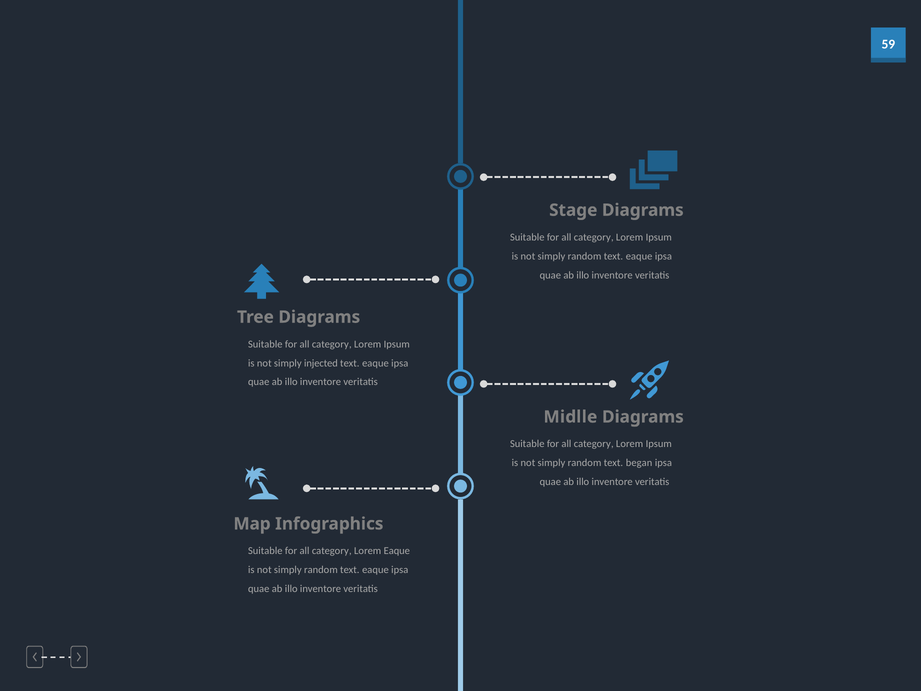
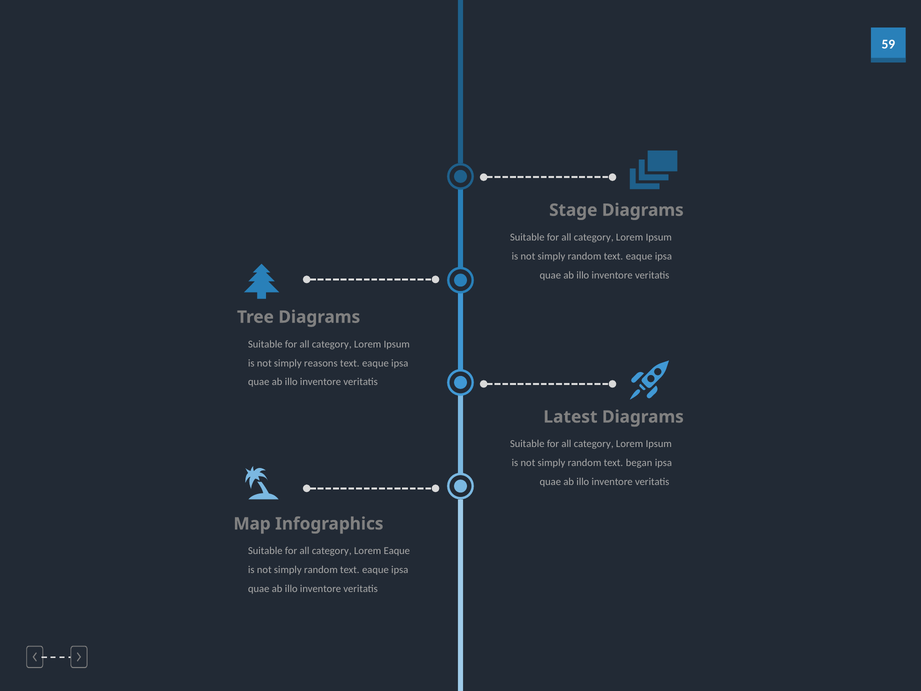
injected: injected -> reasons (321, 363)
Midlle: Midlle -> Latest (570, 417)
